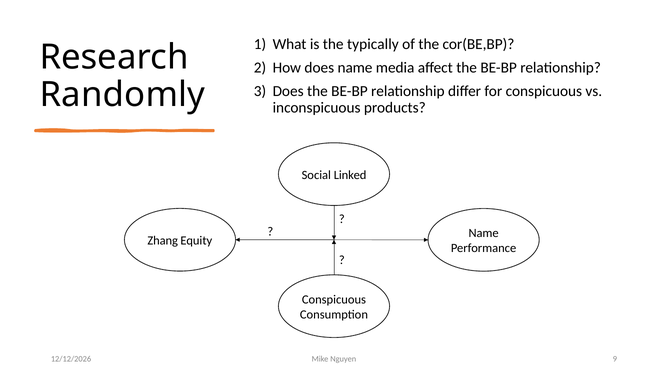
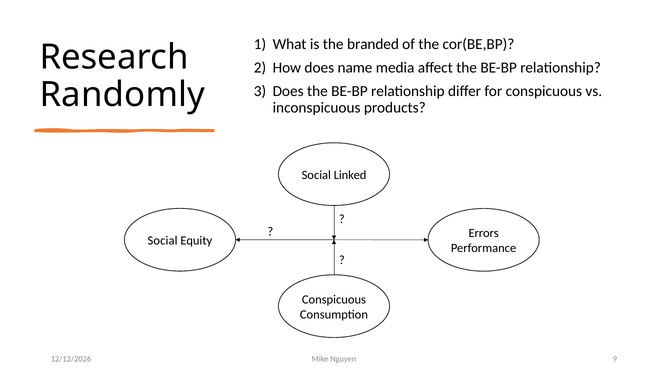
typically: typically -> branded (373, 44)
Name: Name -> Errors (484, 233)
Zhang: Zhang -> Social (163, 240)
